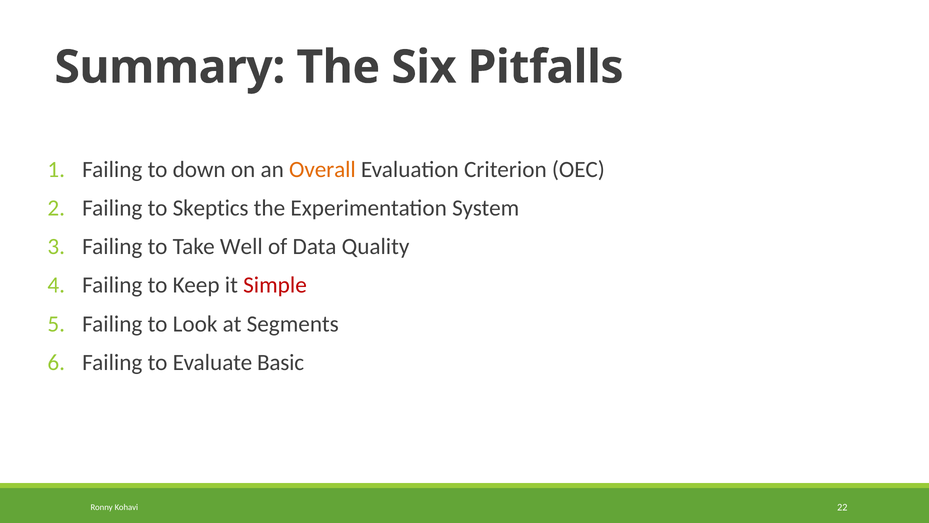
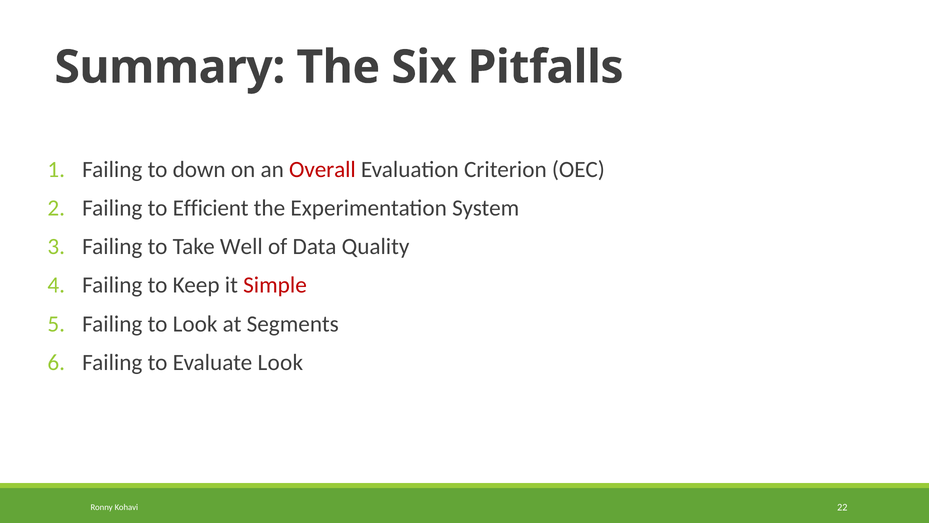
Overall colour: orange -> red (322, 169)
Skeptics: Skeptics -> Efficient (211, 208)
Evaluate Basic: Basic -> Look (280, 362)
